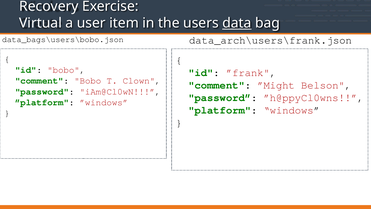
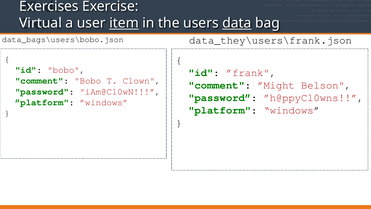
Recovery: Recovery -> Exercises (49, 6)
item underline: none -> present (124, 23)
data_arch\users\frank.json: data_arch\users\frank.json -> data_they\users\frank.json (271, 40)
